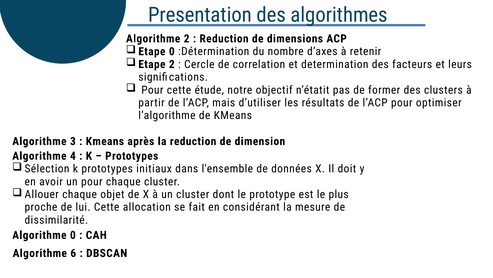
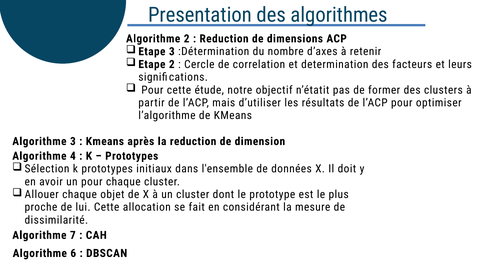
Etape 0: 0 -> 3 (172, 51)
Algorithme 0: 0 -> 7 (73, 235)
